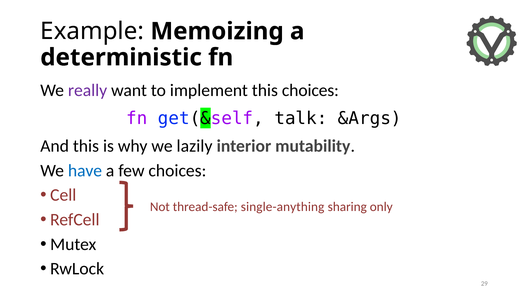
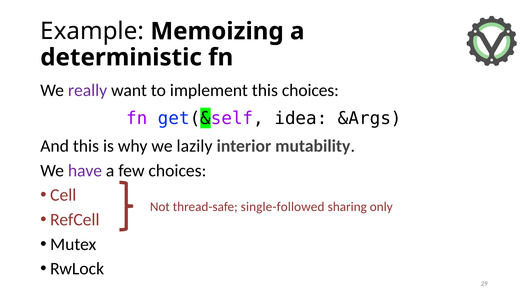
talk: talk -> idea (301, 118)
have colour: blue -> purple (85, 171)
single-anything: single-anything -> single-followed (283, 207)
